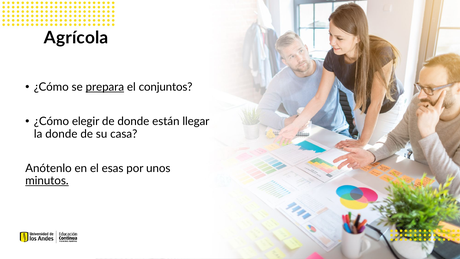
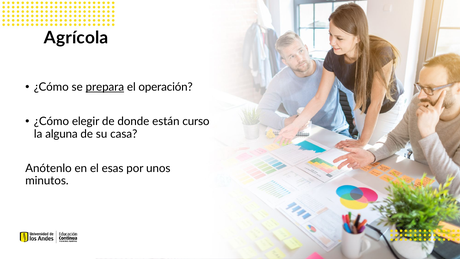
conjuntos: conjuntos -> operación (166, 87)
llegar: llegar -> curso (196, 121)
la donde: donde -> alguna (61, 134)
minutos underline: present -> none (47, 181)
